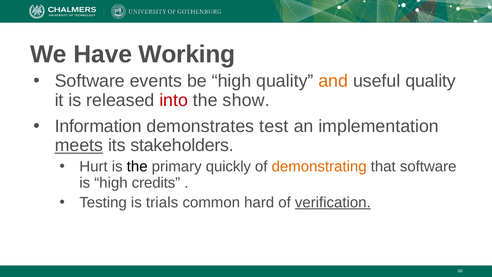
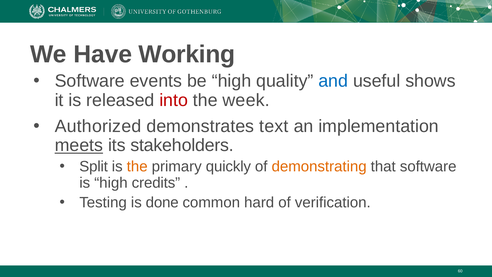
and colour: orange -> blue (333, 81)
useful quality: quality -> shows (431, 81)
show: show -> week (246, 100)
Information: Information -> Authorized (98, 126)
test: test -> text (274, 126)
Hurt: Hurt -> Split (94, 166)
the colour: black -> orange (137, 166)
trials: trials -> done (162, 202)
verification underline: present -> none (333, 202)
